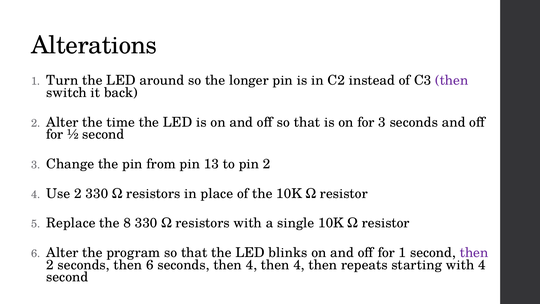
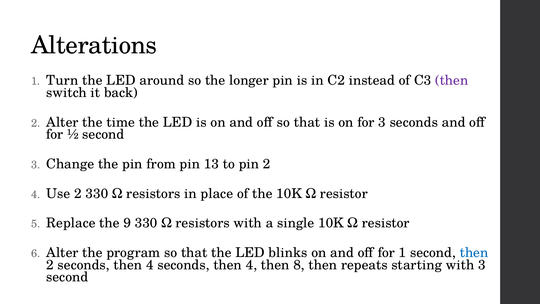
8: 8 -> 9 (127, 223)
then colour: purple -> blue (474, 252)
2 seconds then 6: 6 -> 4 (150, 265)
4 then 4: 4 -> 8 (299, 265)
with 4: 4 -> 3 (482, 265)
